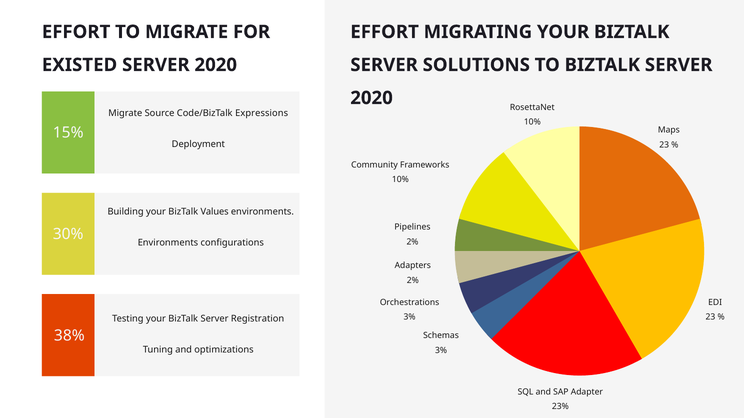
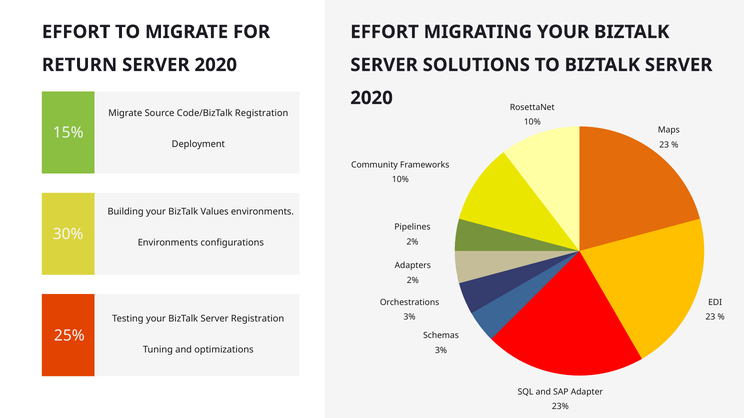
EXISTED: EXISTED -> RETURN (79, 65)
Code/BizTalk Expressions: Expressions -> Registration (262, 113)
38%: 38% -> 25% (69, 336)
